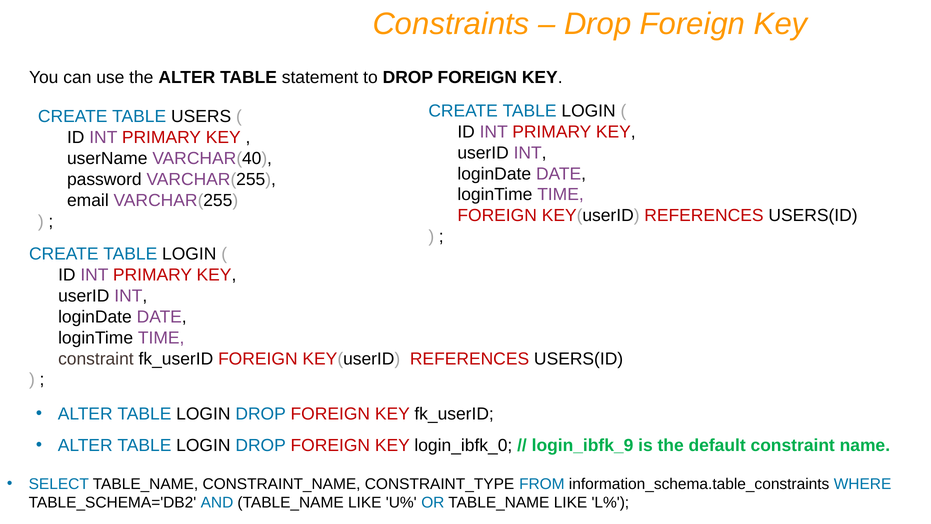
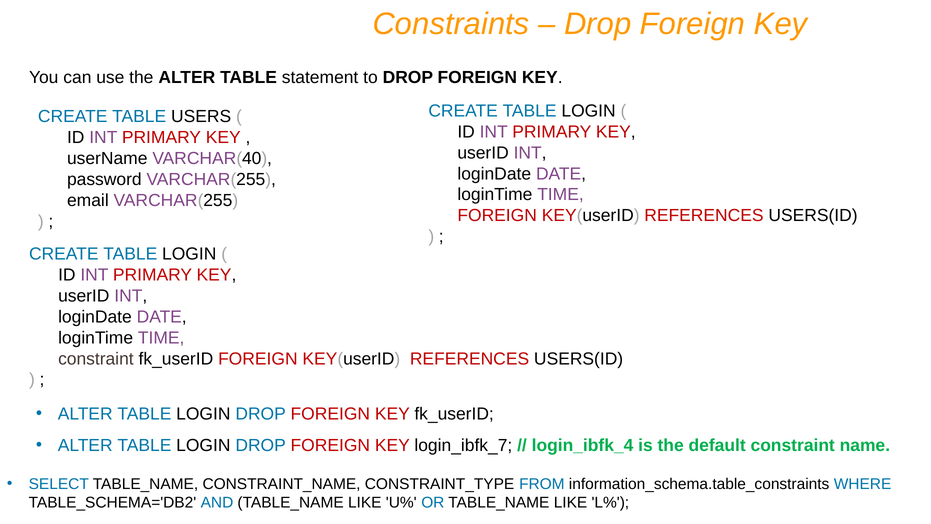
login_ibfk_0: login_ibfk_0 -> login_ibfk_7 (463, 445)
login_ibfk_9: login_ibfk_9 -> login_ibfk_4 (583, 445)
